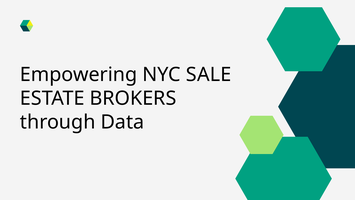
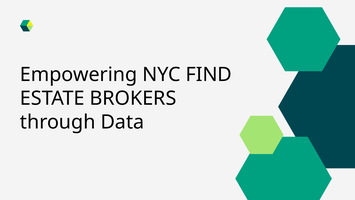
SALE: SALE -> FIND (209, 75)
